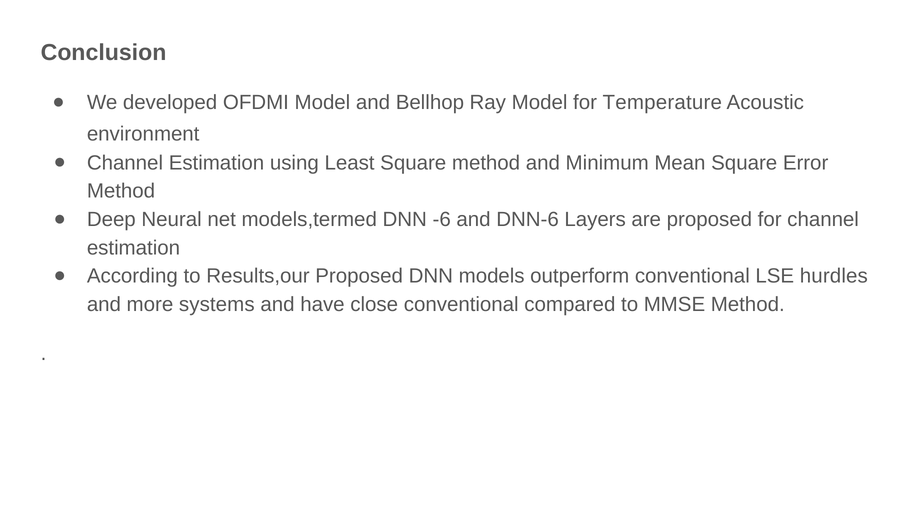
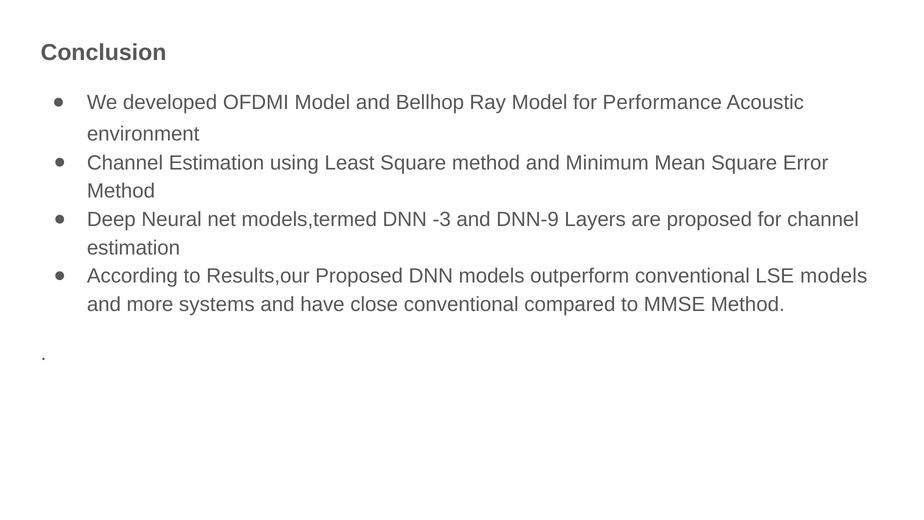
Temperature: Temperature -> Performance (662, 103)
-6: -6 -> -3 (442, 219)
DNN-6: DNN-6 -> DNN-9 (528, 219)
LSE hurdles: hurdles -> models (834, 276)
